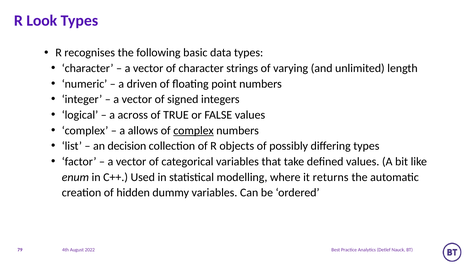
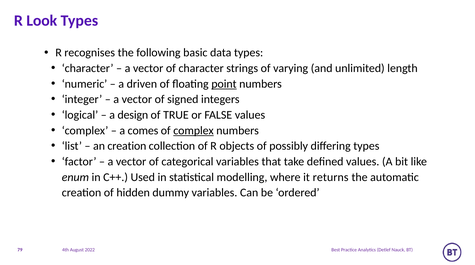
point underline: none -> present (224, 84)
across: across -> design (133, 115)
allows: allows -> comes (143, 131)
an decision: decision -> creation (127, 146)
